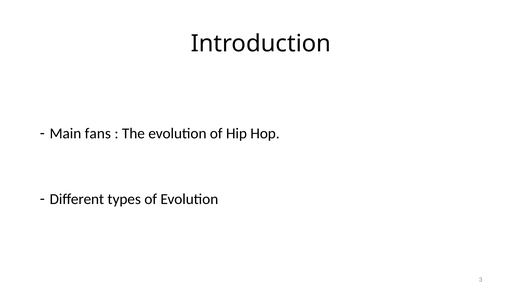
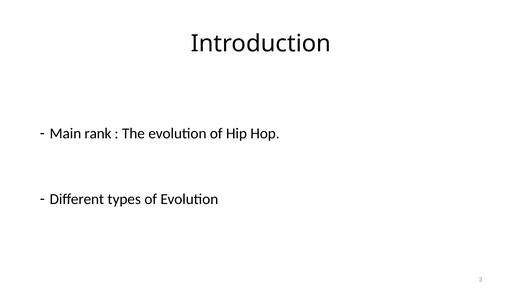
fans: fans -> rank (98, 134)
